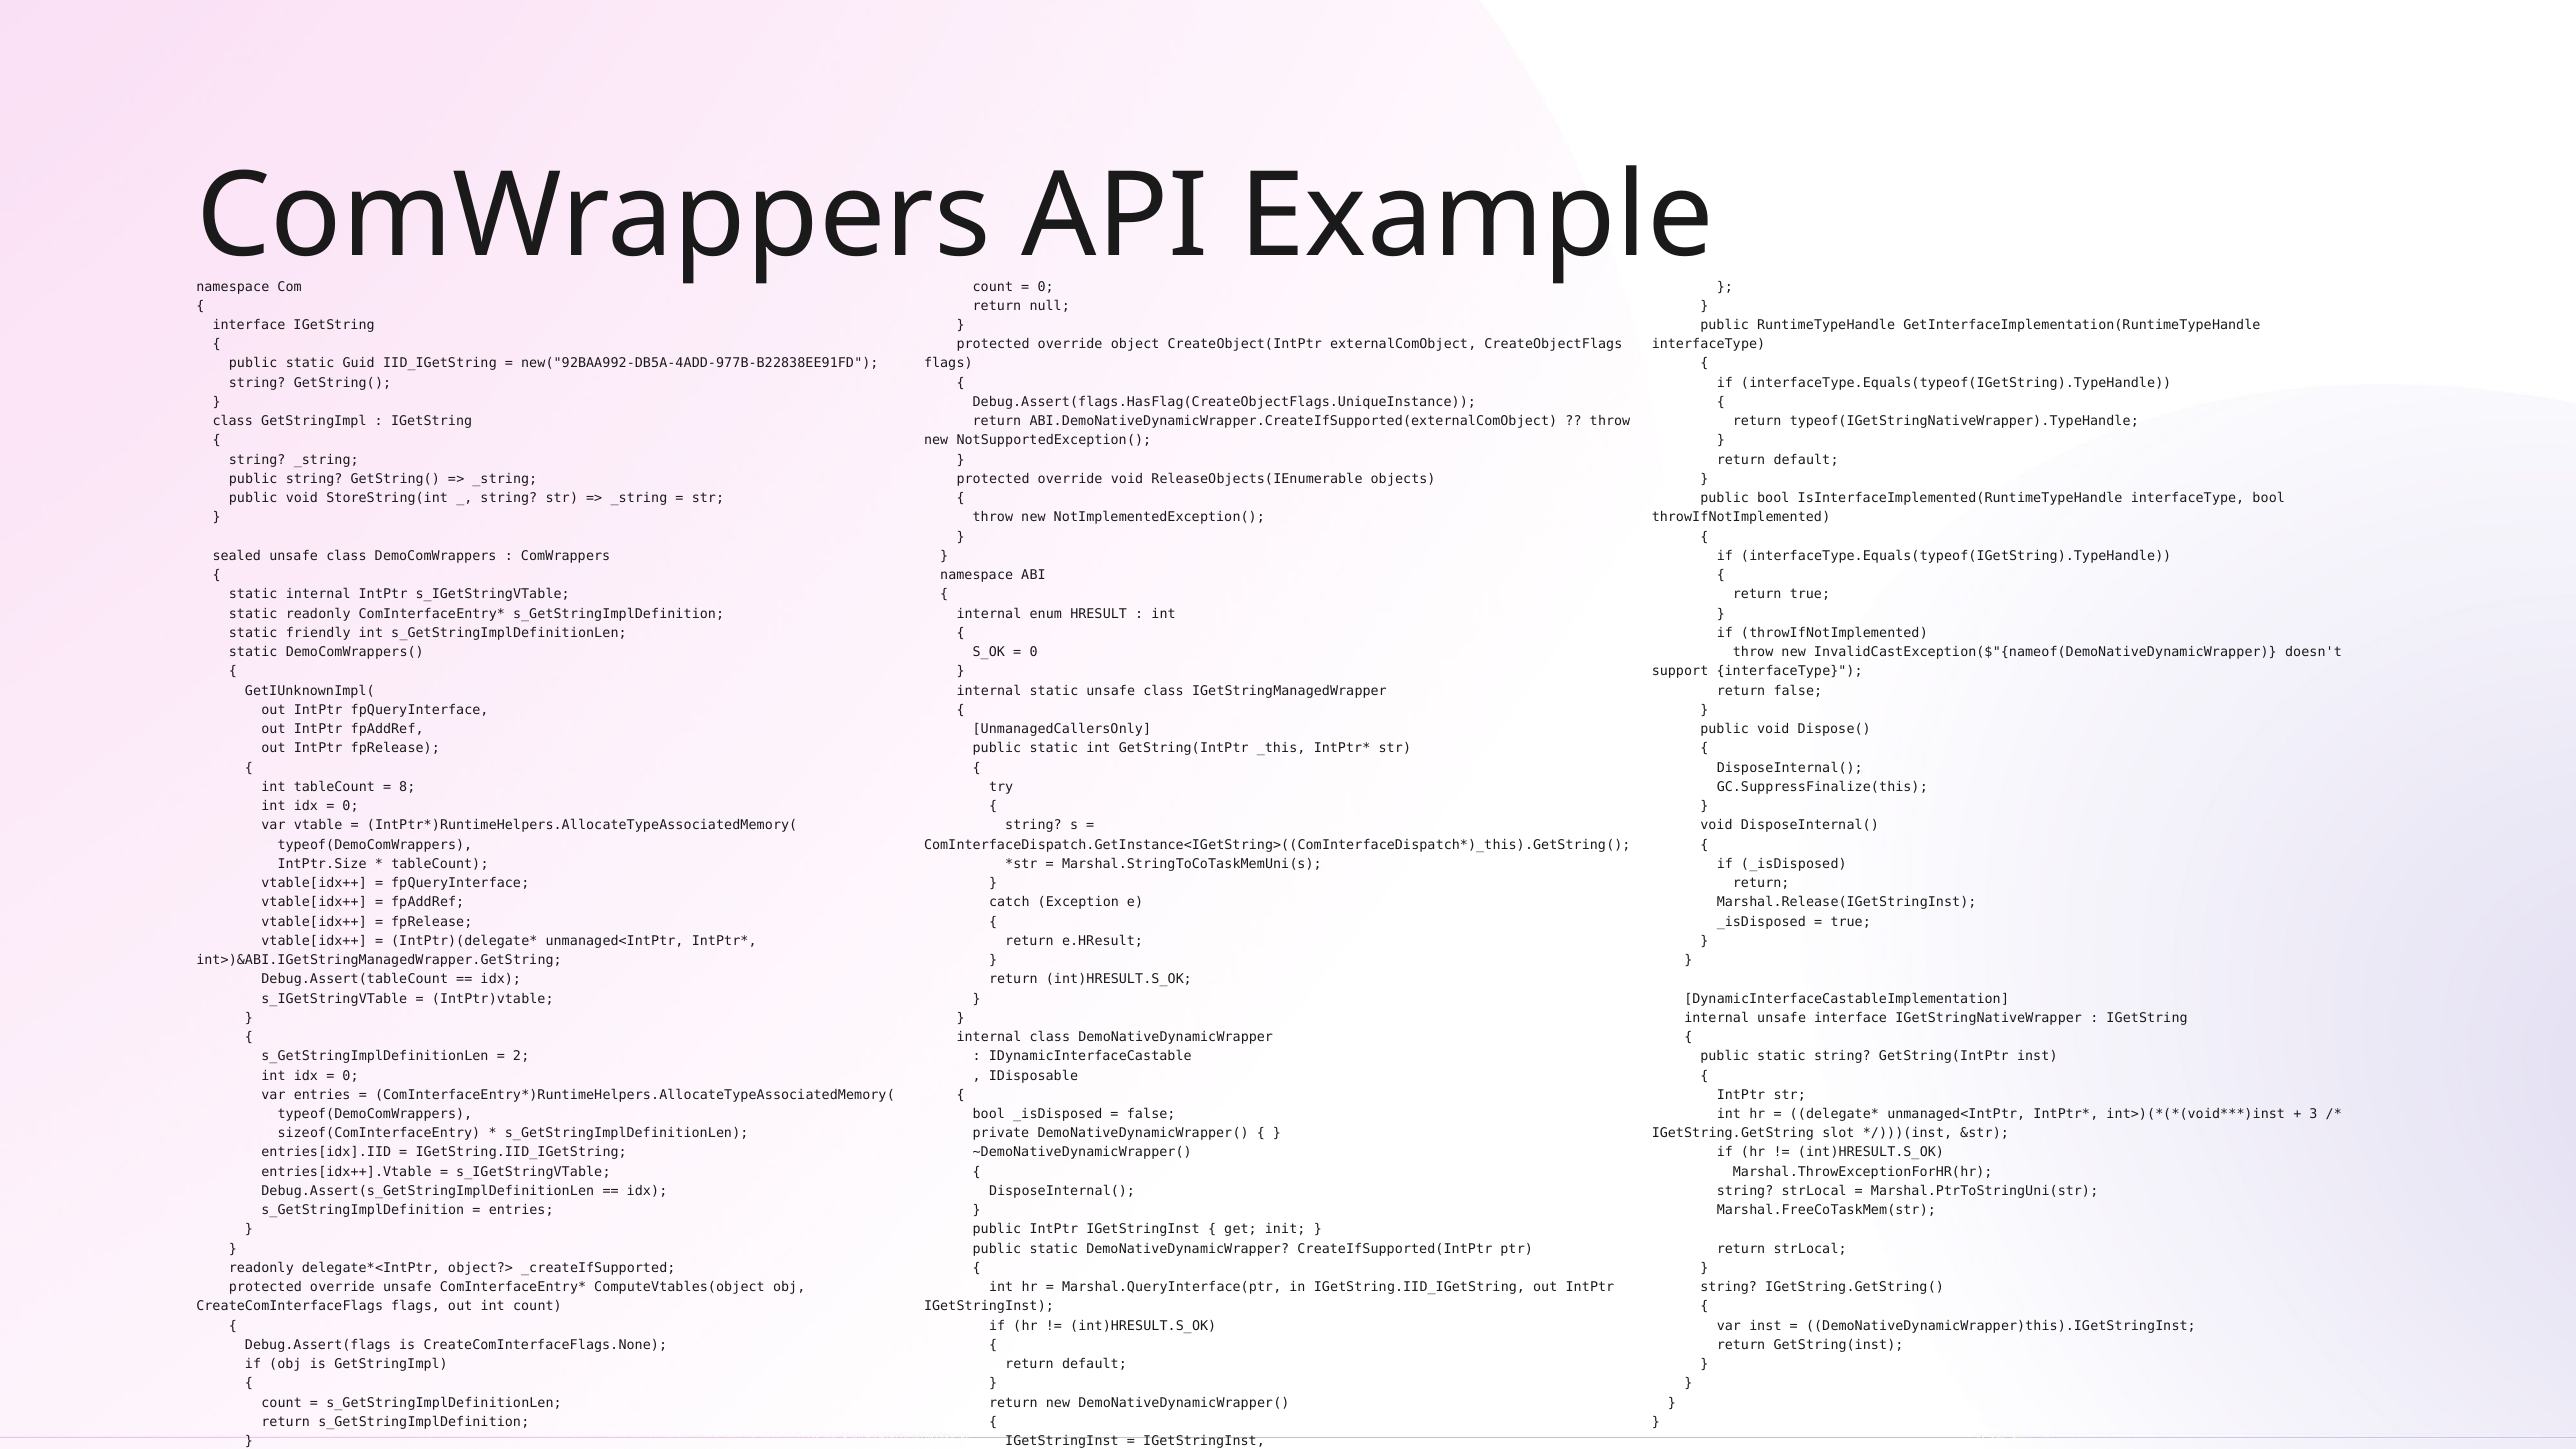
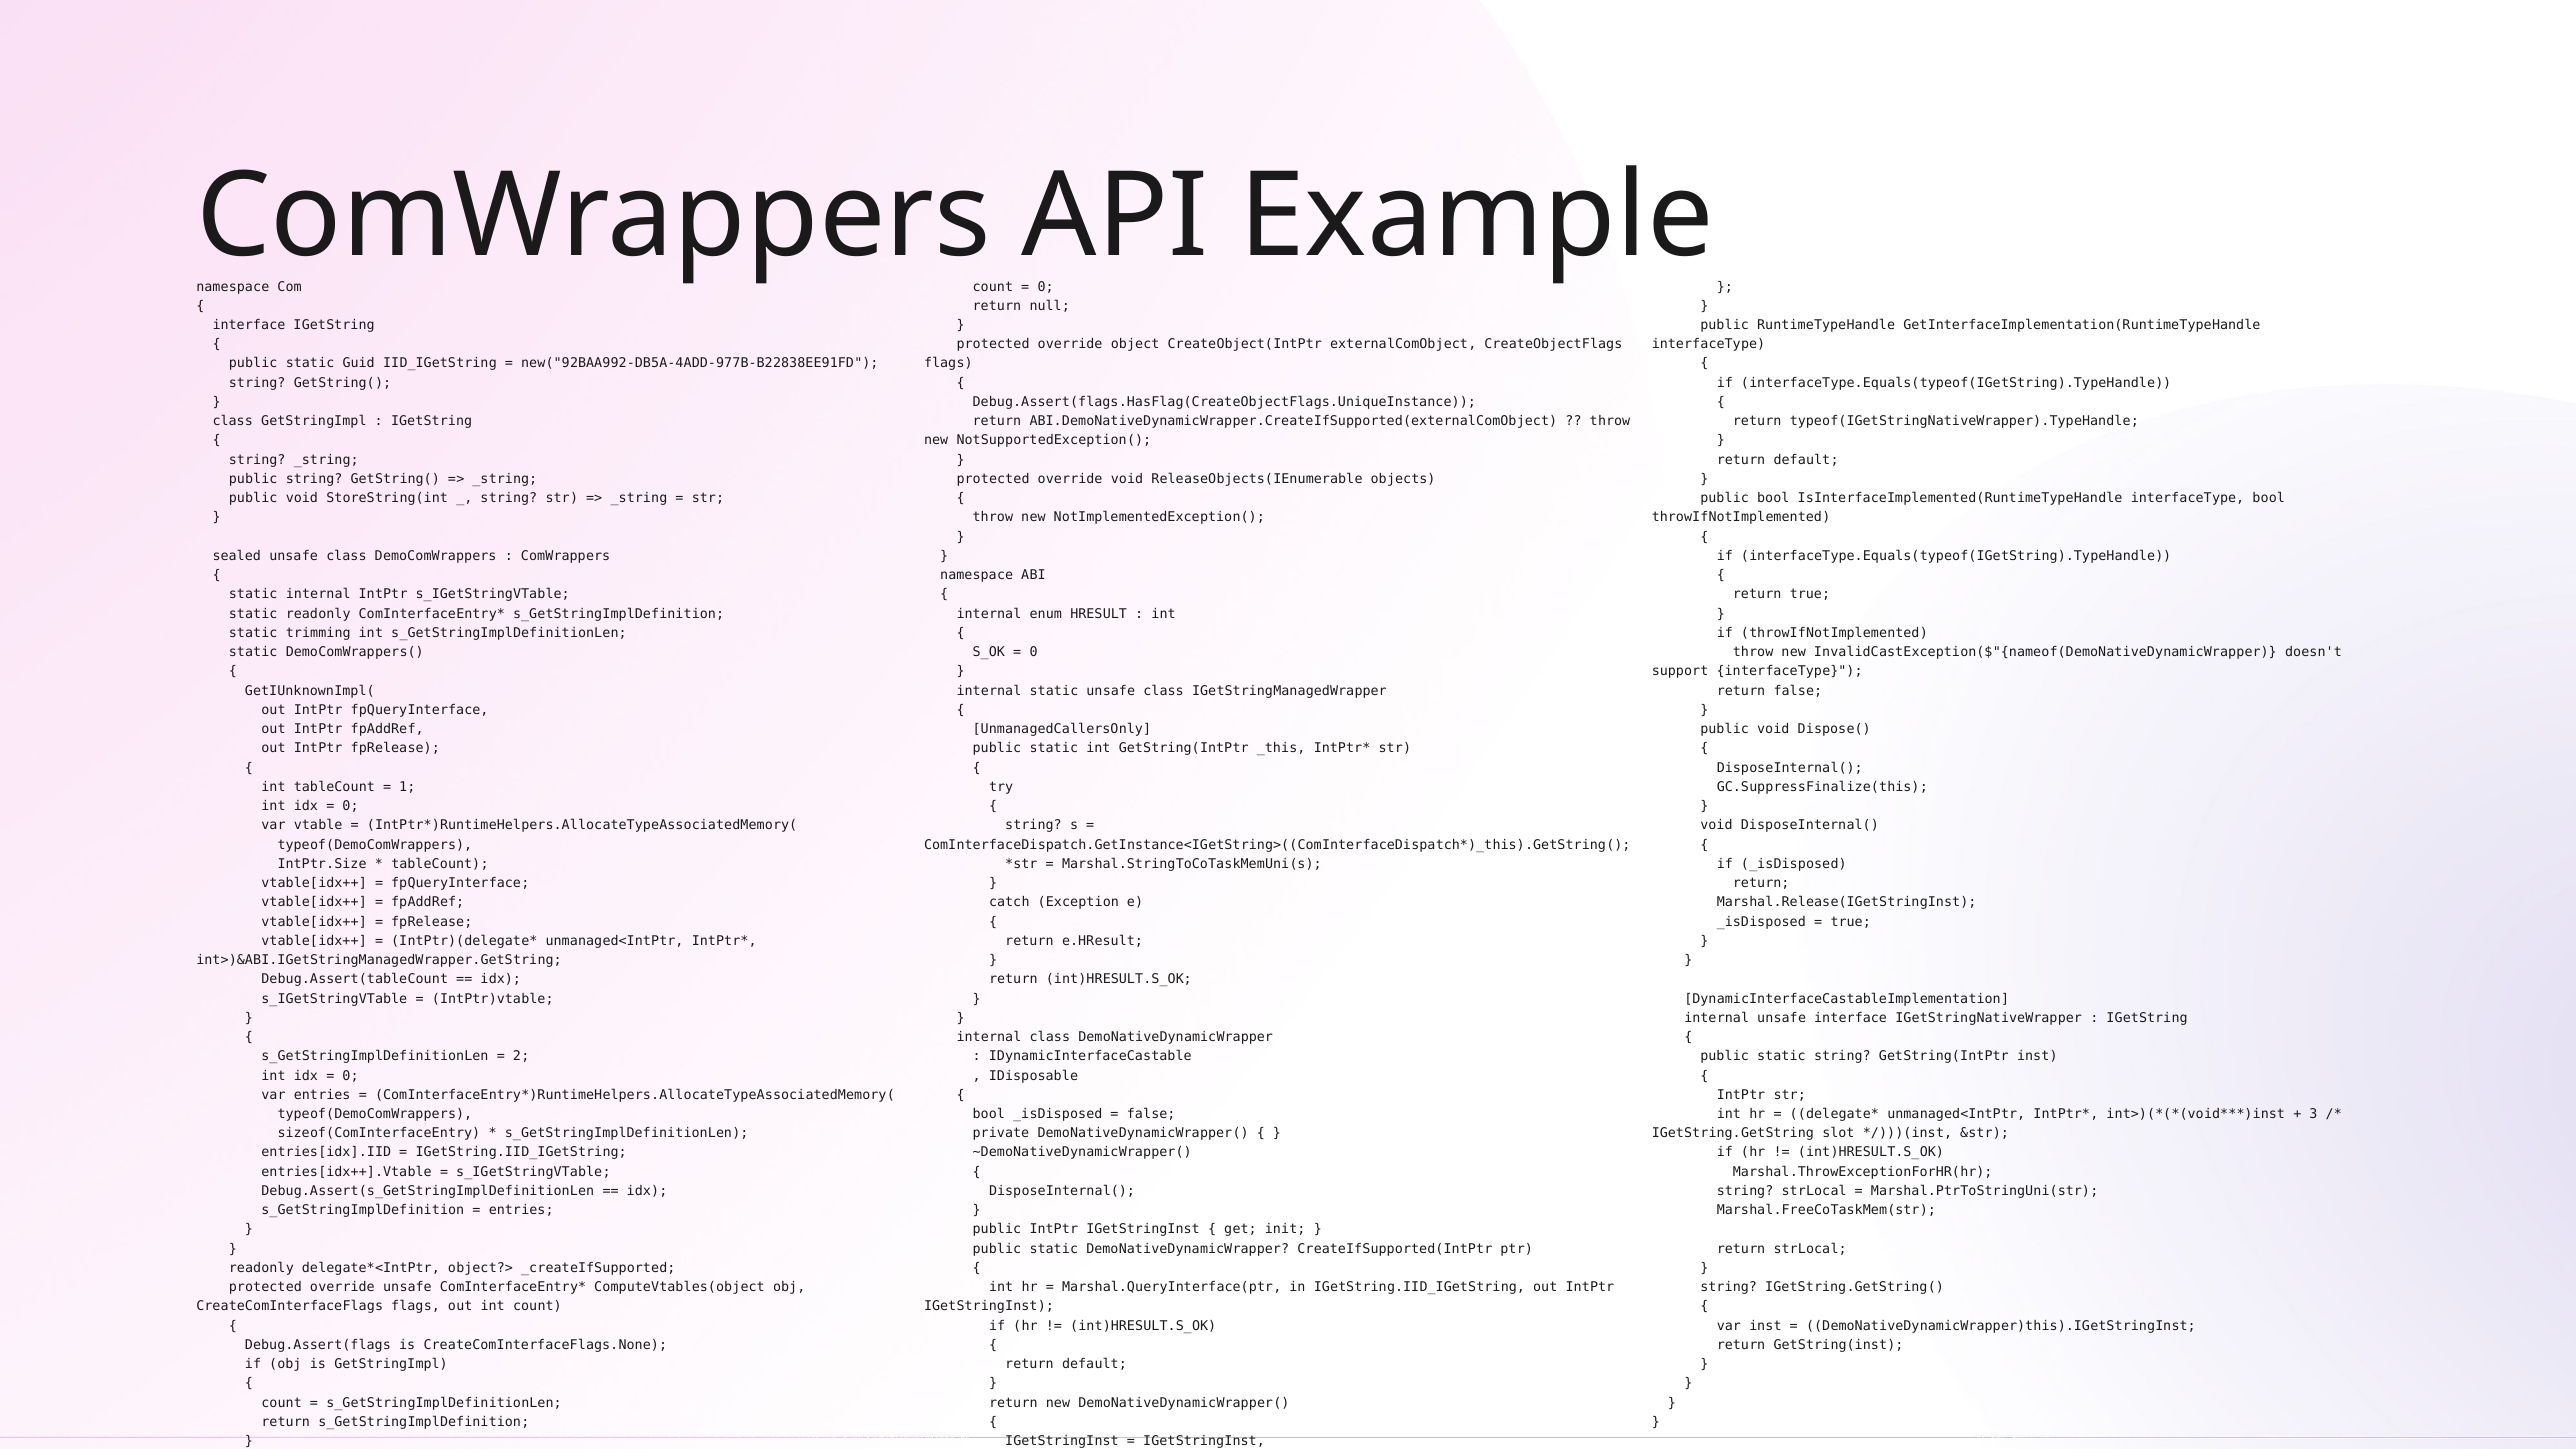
friendly: friendly -> trimming (318, 633)
8: 8 -> 1 (407, 787)
